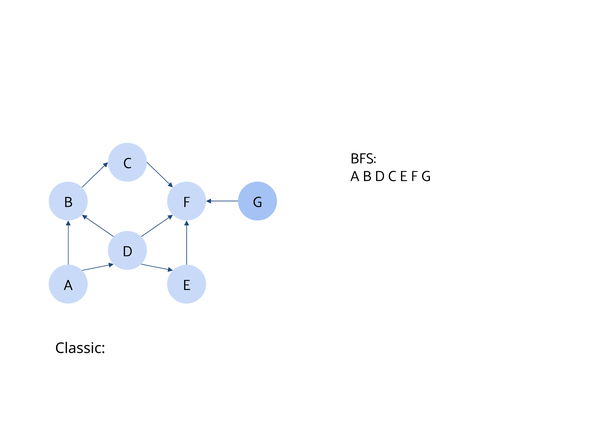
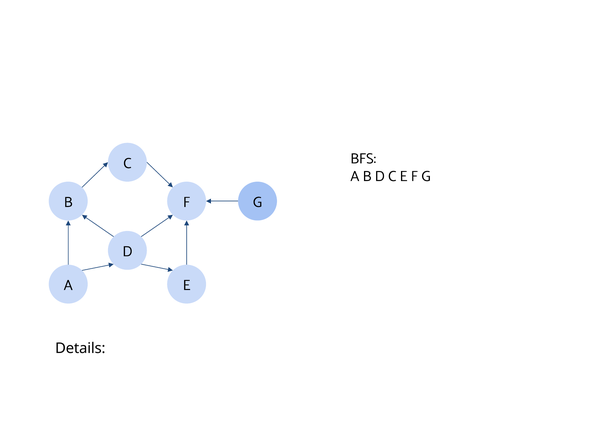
Classic: Classic -> Details (80, 349)
